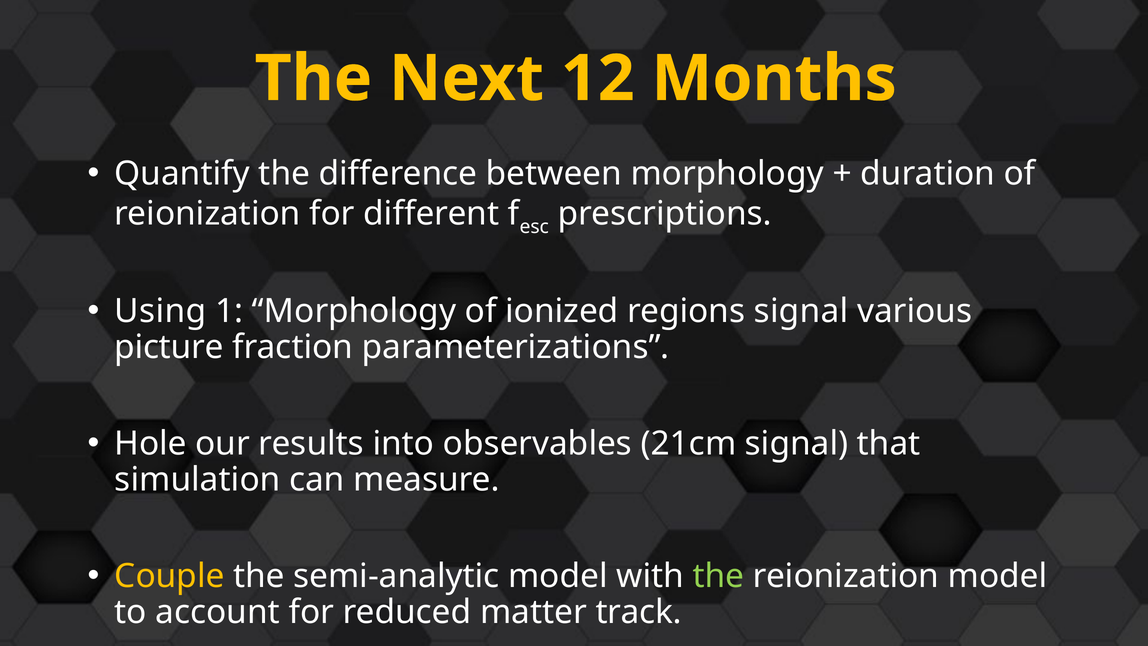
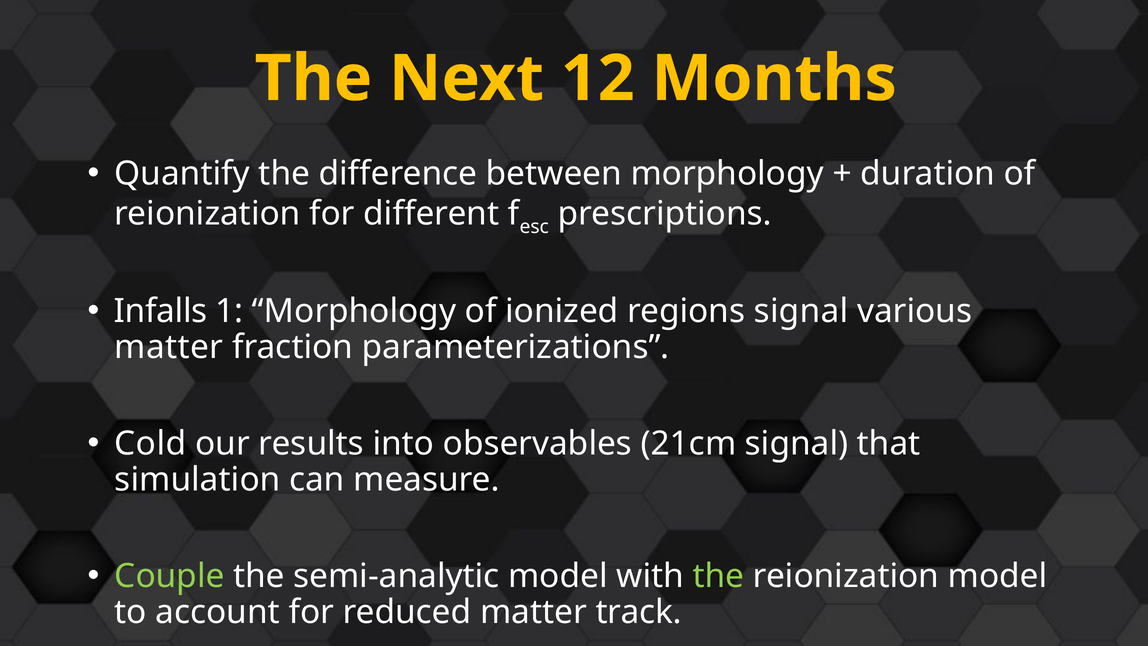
Using: Using -> Infalls (161, 311)
picture: picture -> matter (169, 347)
Hole: Hole -> Cold (150, 443)
Couple colour: yellow -> light green (169, 576)
